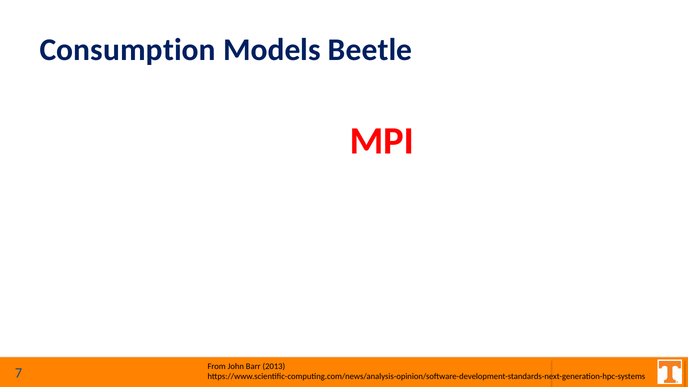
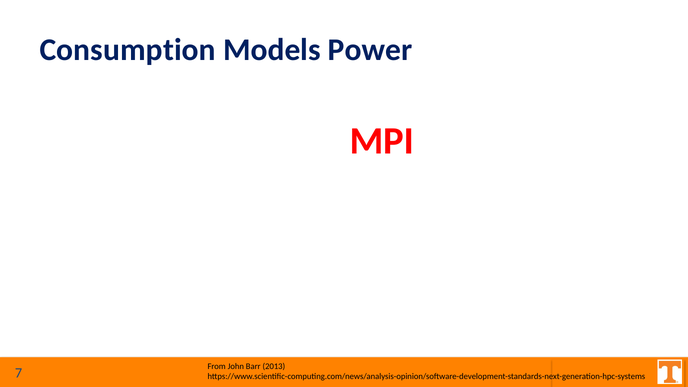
Beetle: Beetle -> Power (370, 50)
